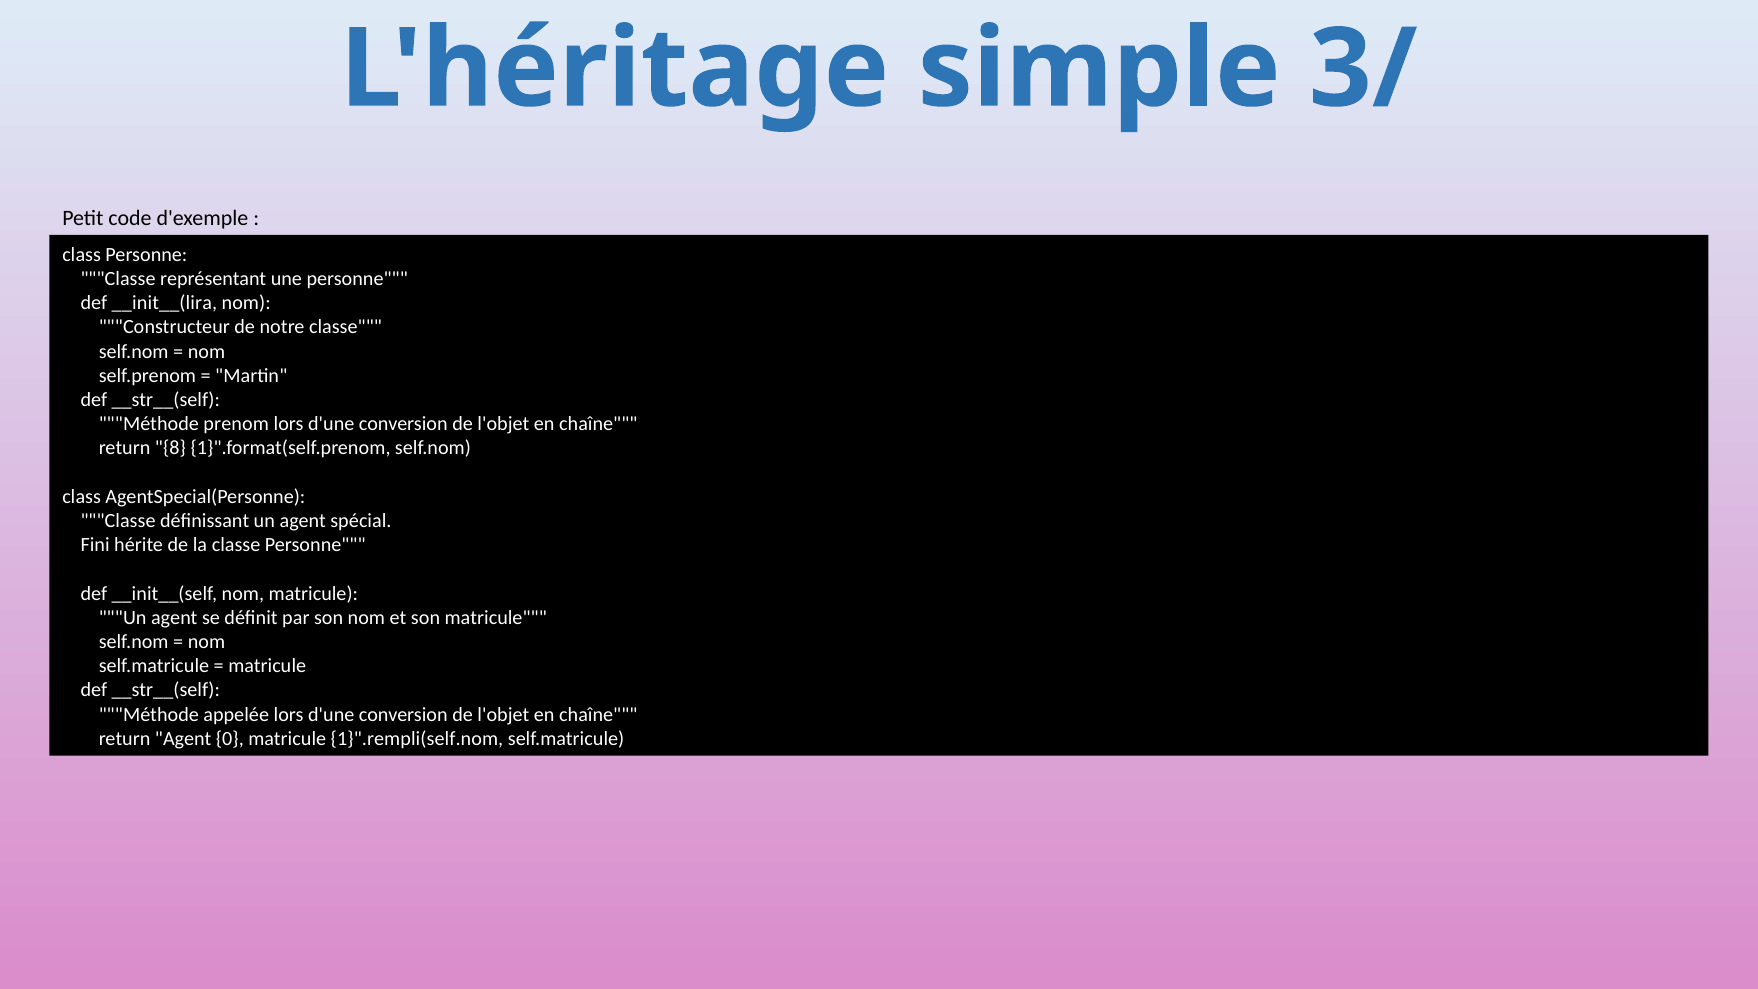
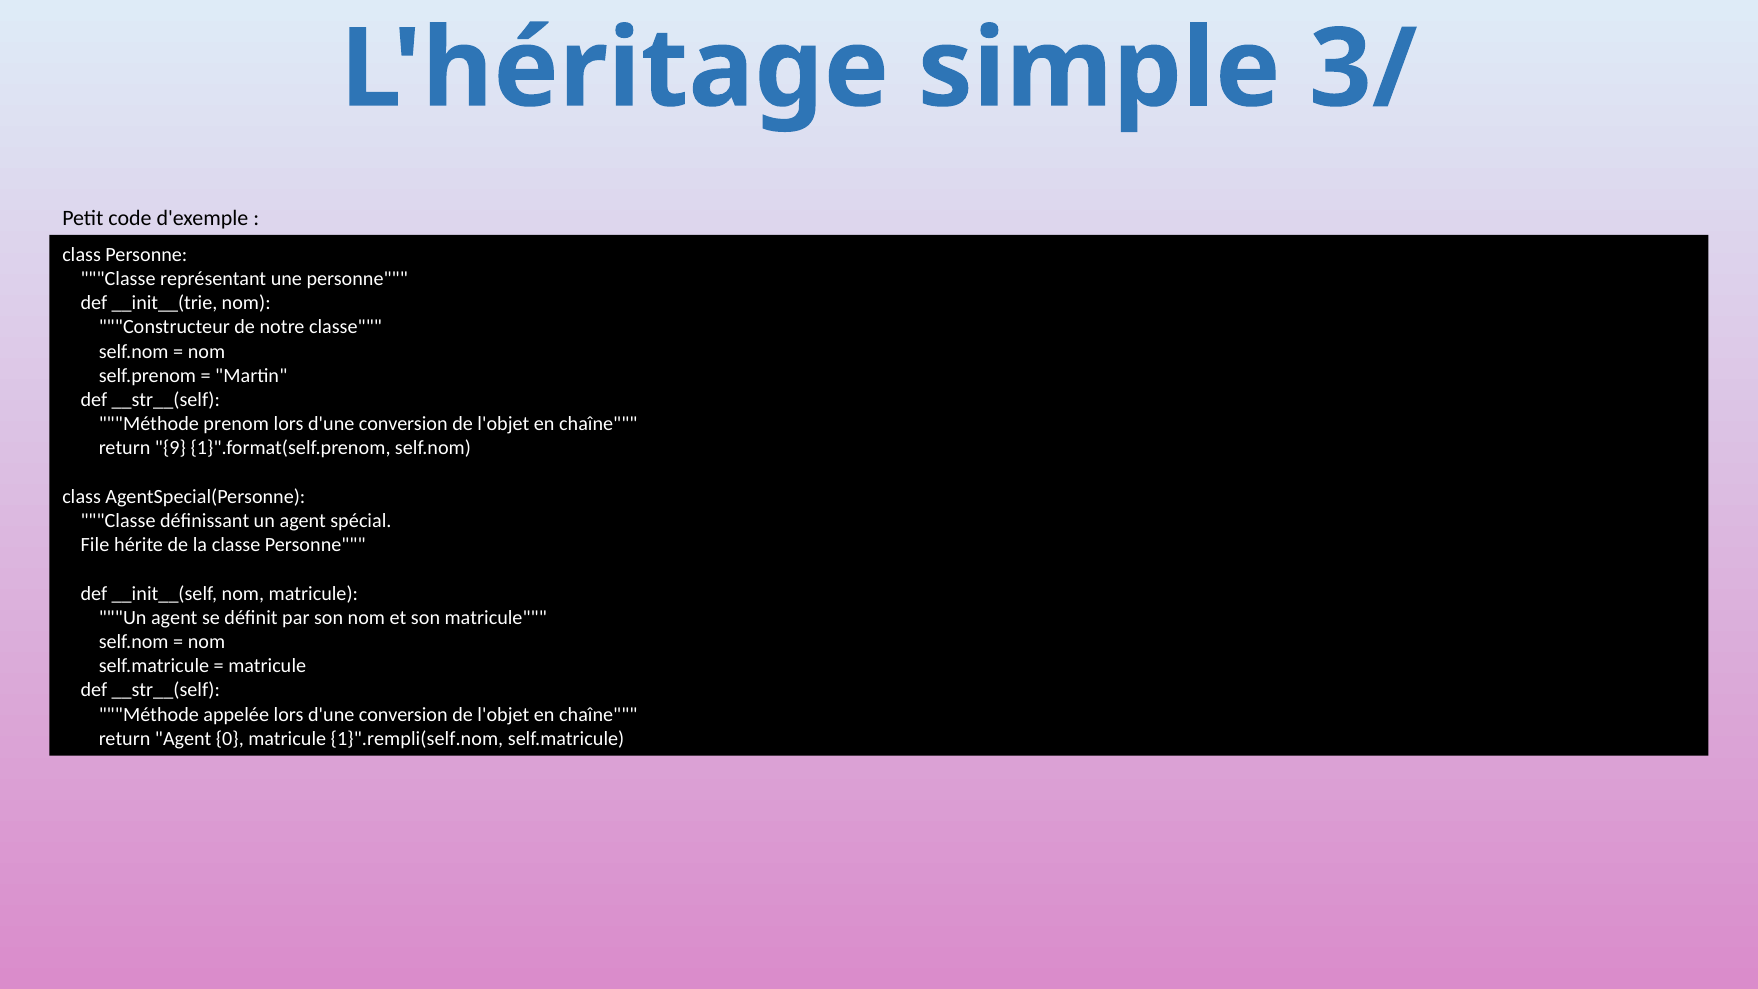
__init__(lira: __init__(lira -> __init__(trie (165, 303)
8: 8 -> 9 (170, 448)
Fini: Fini -> File (95, 545)
